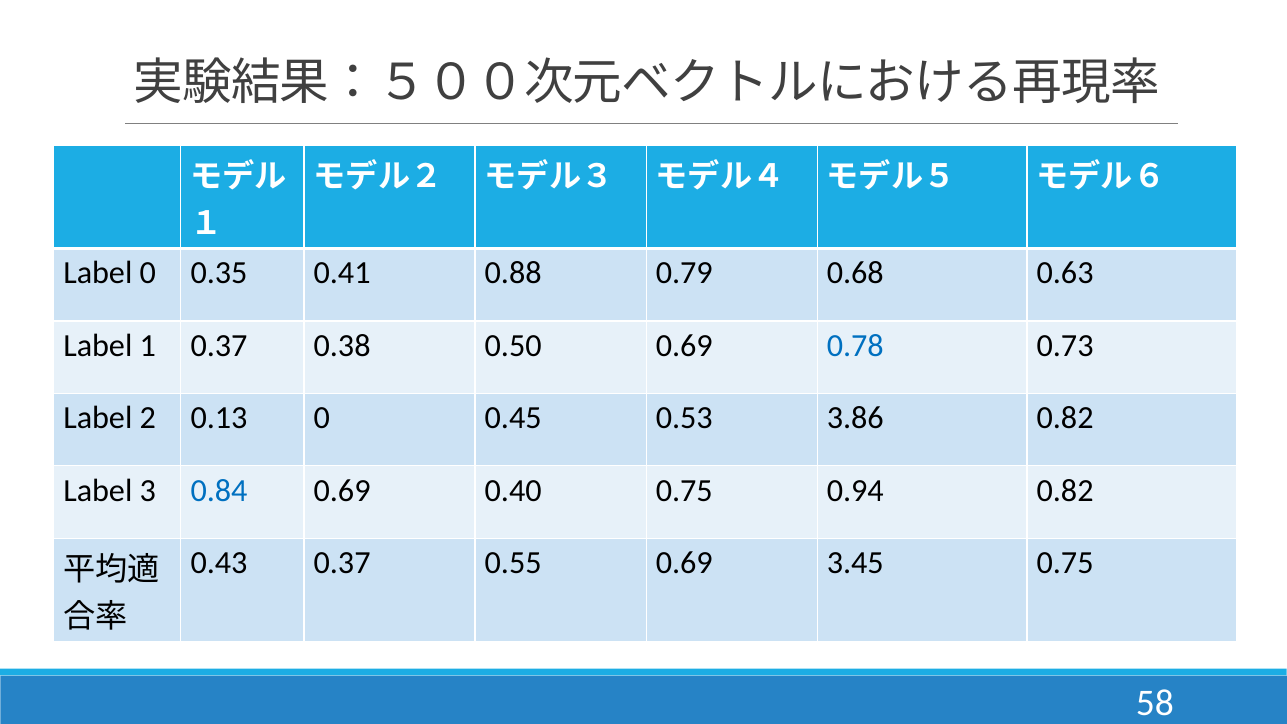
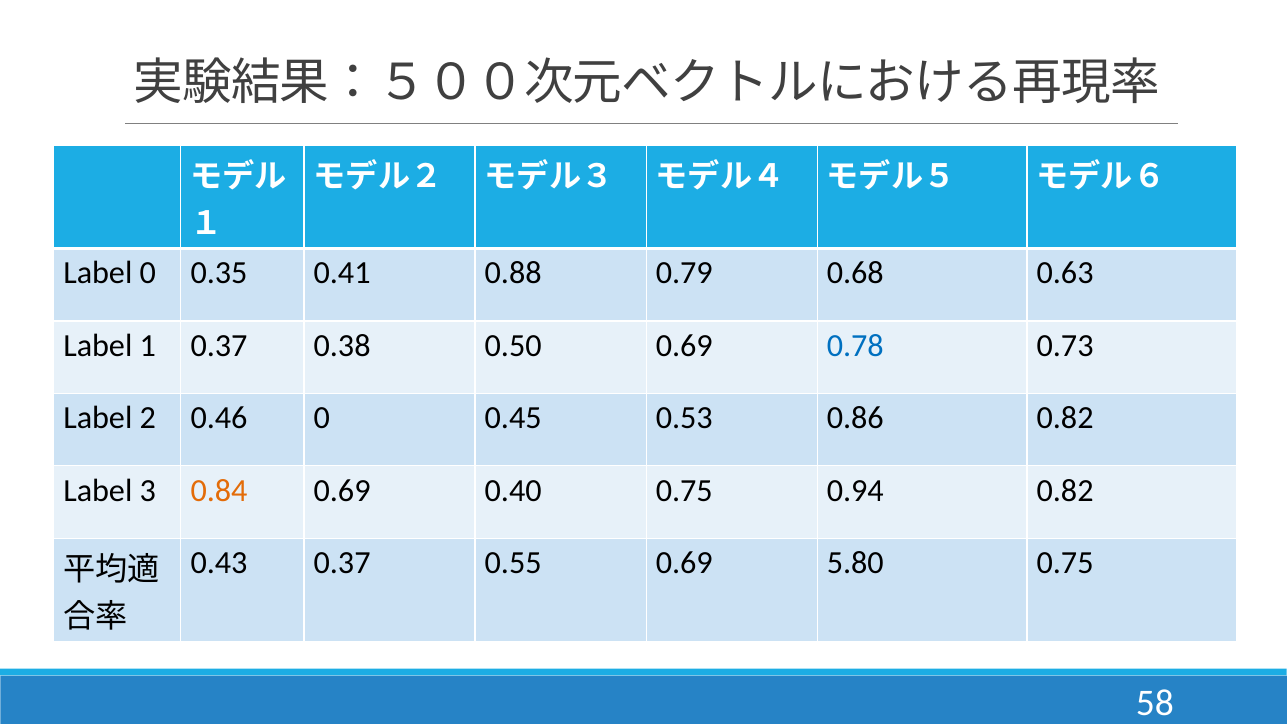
0.13: 0.13 -> 0.46 (219, 418)
3.86: 3.86 -> 0.86 (855, 418)
0.84 colour: blue -> orange (219, 491)
3.45: 3.45 -> 5.80 (855, 563)
